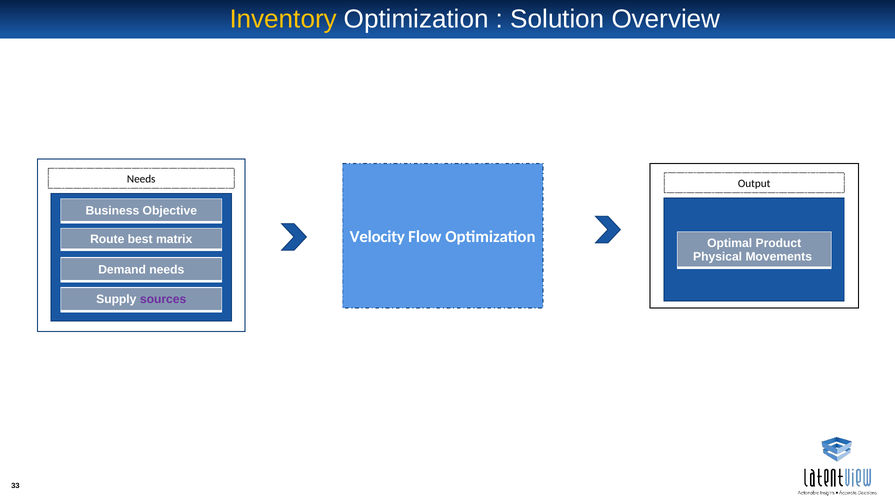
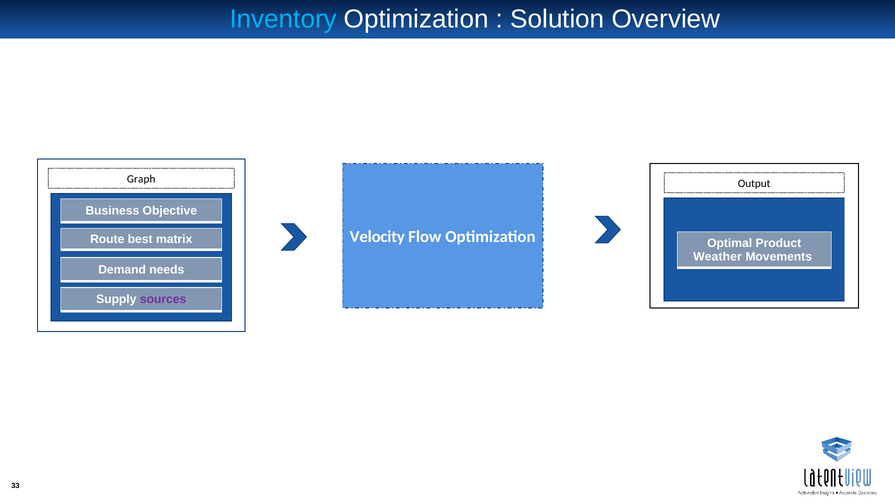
Inventory colour: yellow -> light blue (283, 19)
Needs: Needs -> Graph (141, 179)
Physical: Physical -> Weather (718, 257)
